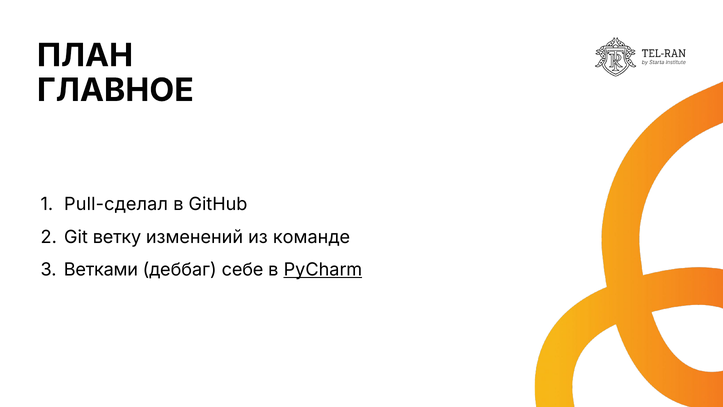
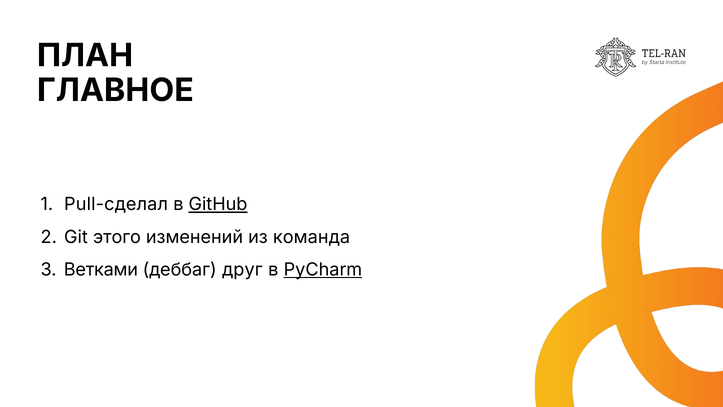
GitHub underline: none -> present (218, 204)
ветку: ветку -> этого (117, 237)
команде: команде -> команда (311, 237)
себе: себе -> друг (242, 269)
